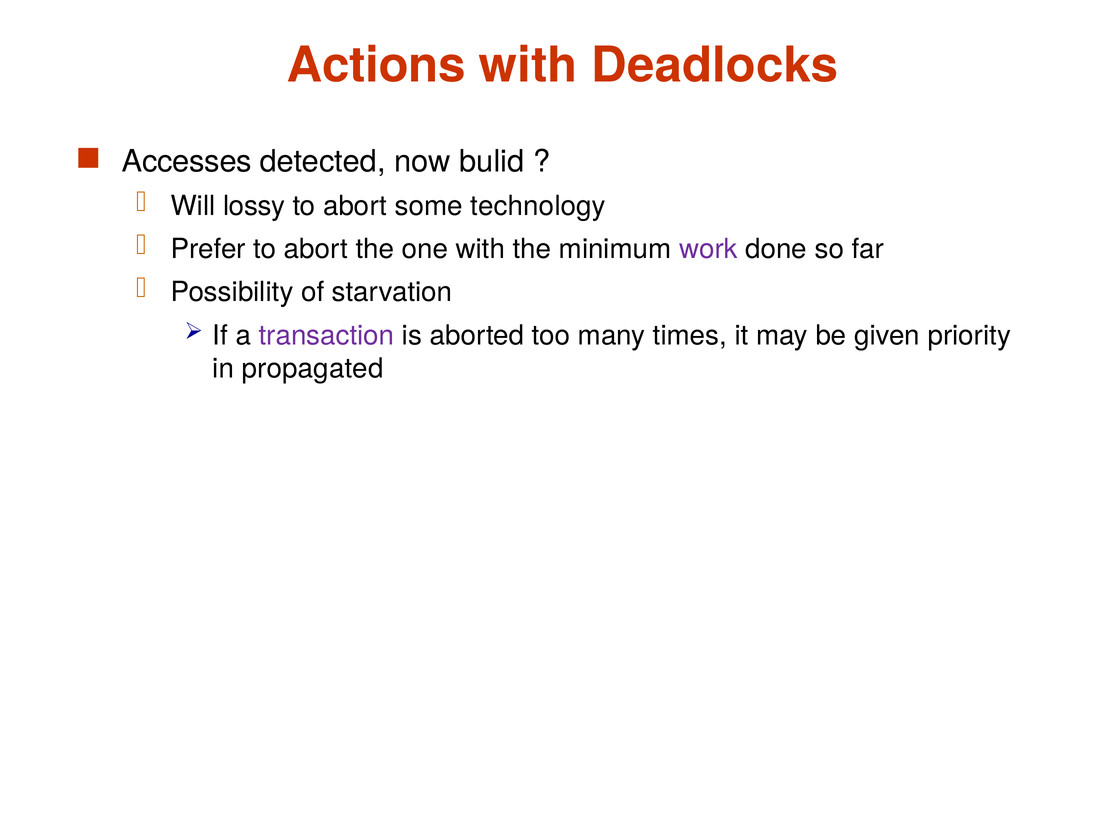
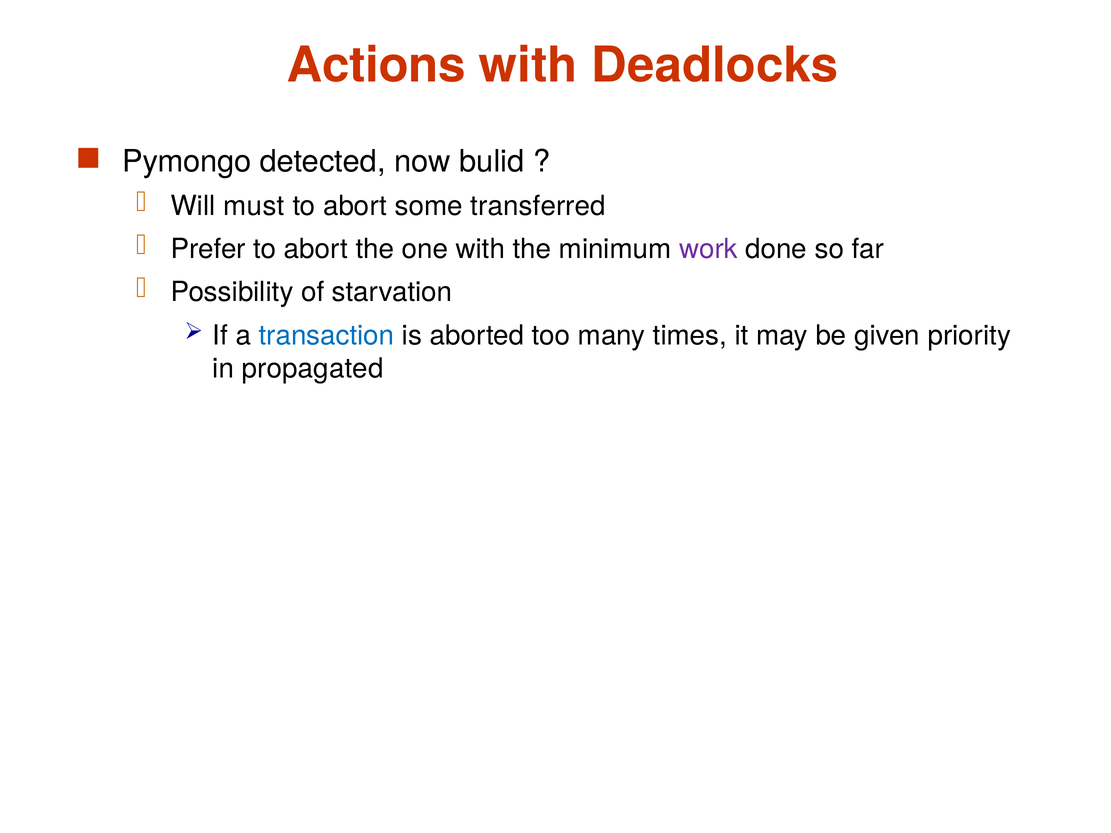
Accesses: Accesses -> Pymongo (187, 162)
lossy: lossy -> must (254, 206)
technology: technology -> transferred (538, 206)
transaction colour: purple -> blue (326, 335)
